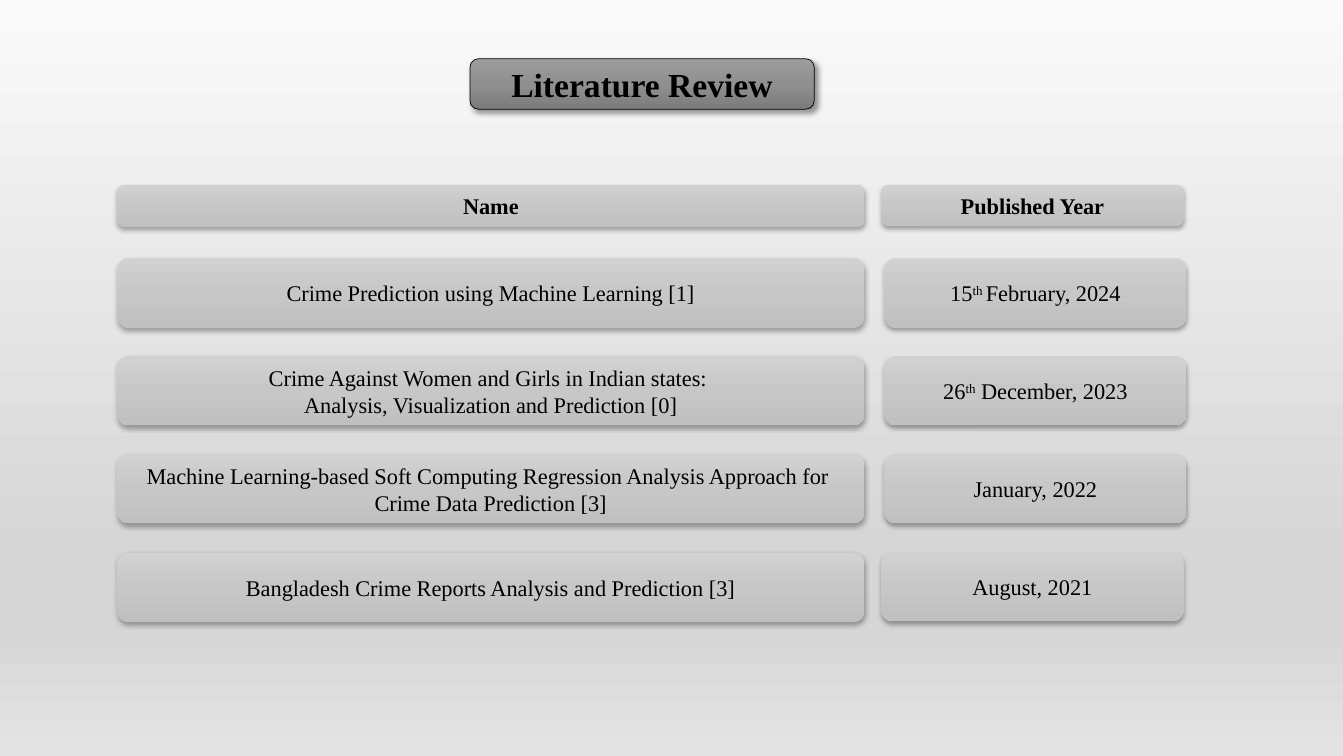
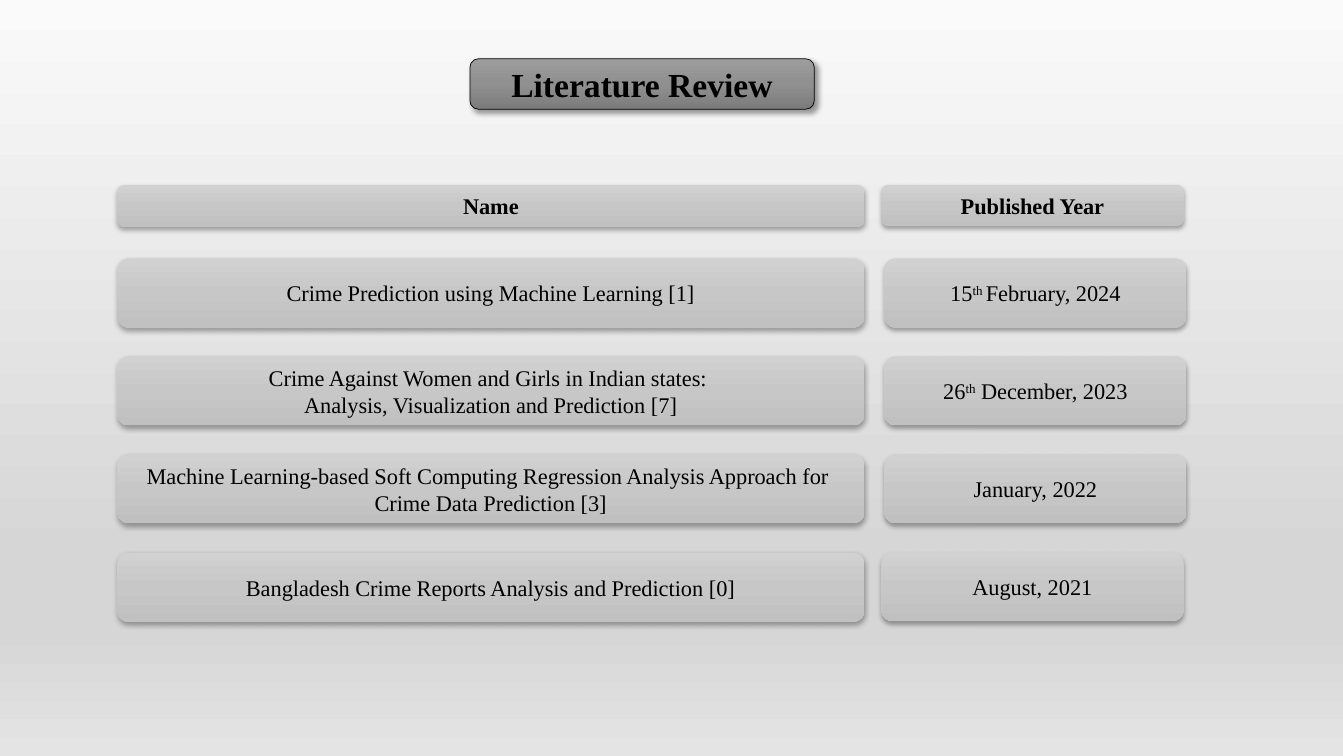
0: 0 -> 7 (664, 406)
and Prediction 3: 3 -> 0 (722, 588)
